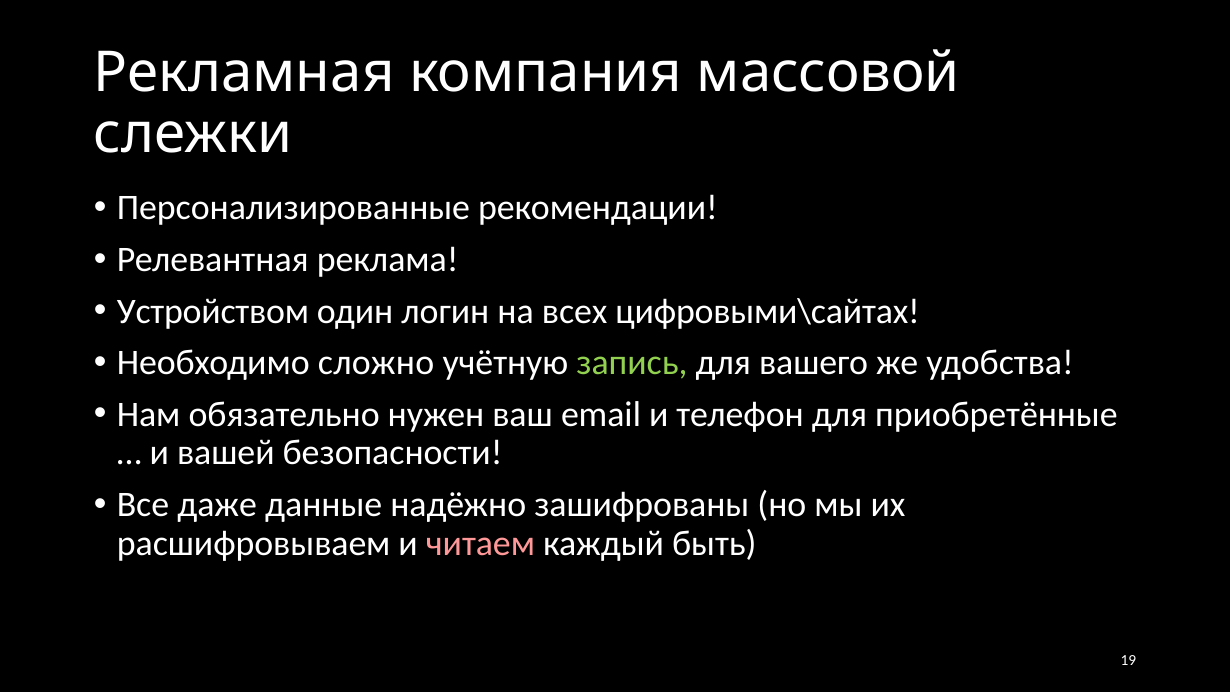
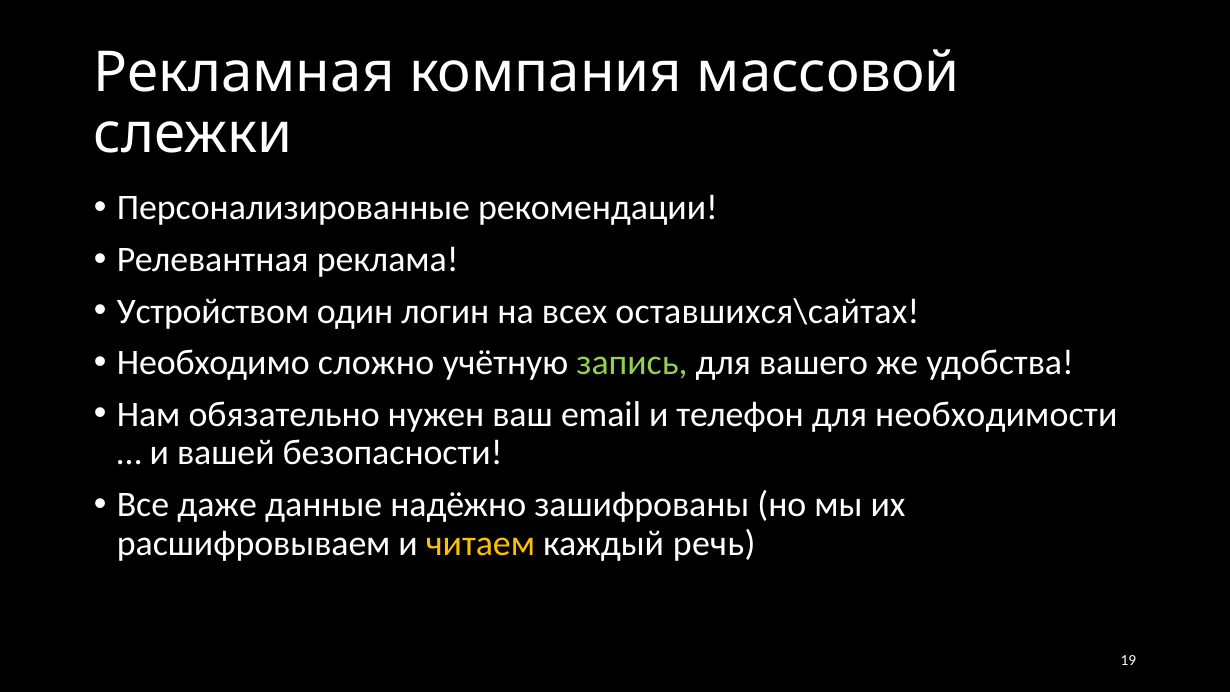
цифровыми\сайтах: цифровыми\сайтах -> оставшихся\сайтах (767, 311)
приобретённые: приобретённые -> необходимости (996, 414)
читаем colour: pink -> yellow (480, 543)
быть: быть -> речь (714, 543)
